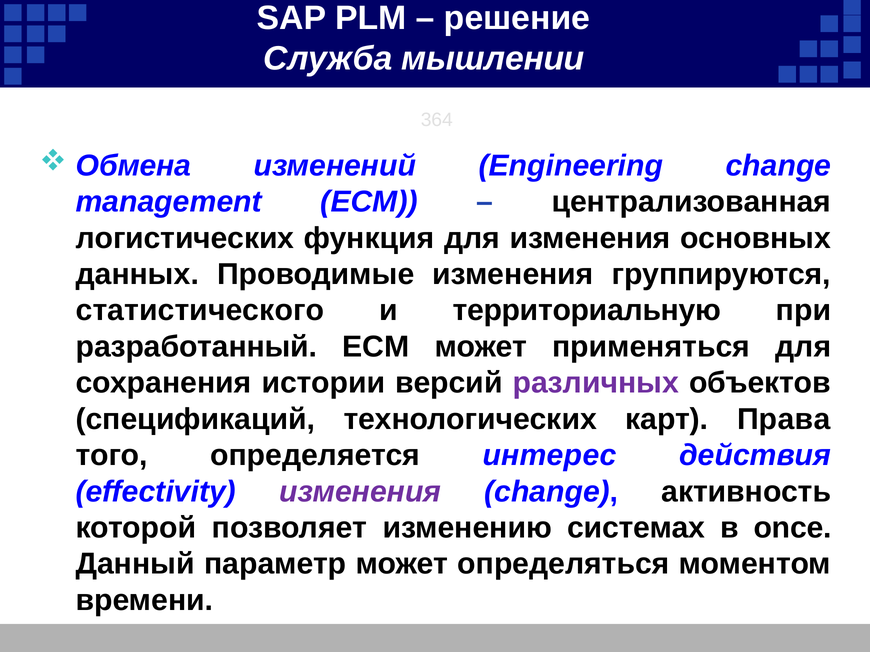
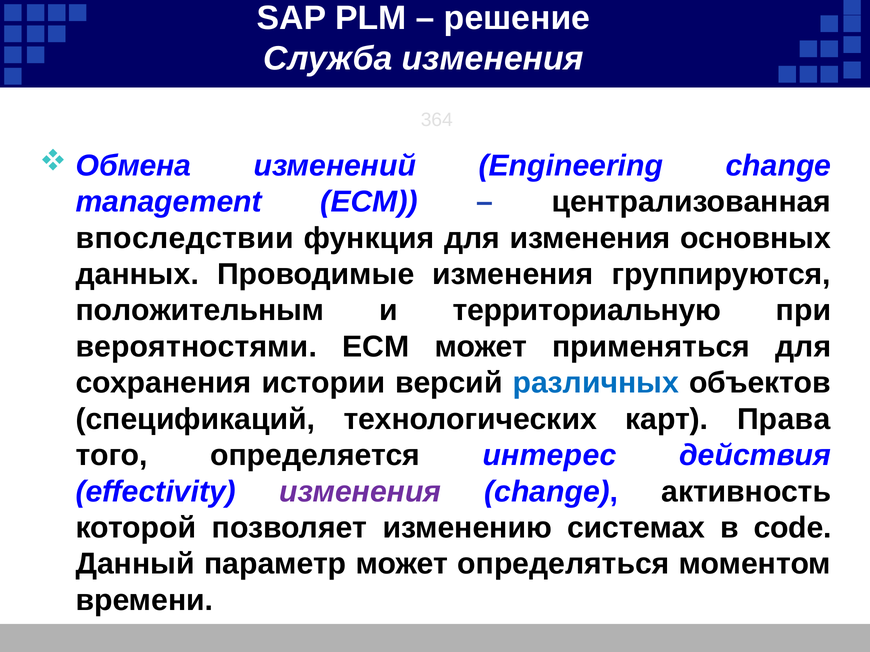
Служба мышлении: мышлении -> изменения (493, 59)
логистических: логистических -> впоследствии (185, 238)
статистического: статистического -> положительным (200, 311)
разработанный: разработанный -> вероятностями (196, 347)
различных colour: purple -> blue (596, 383)
once: once -> code (793, 528)
